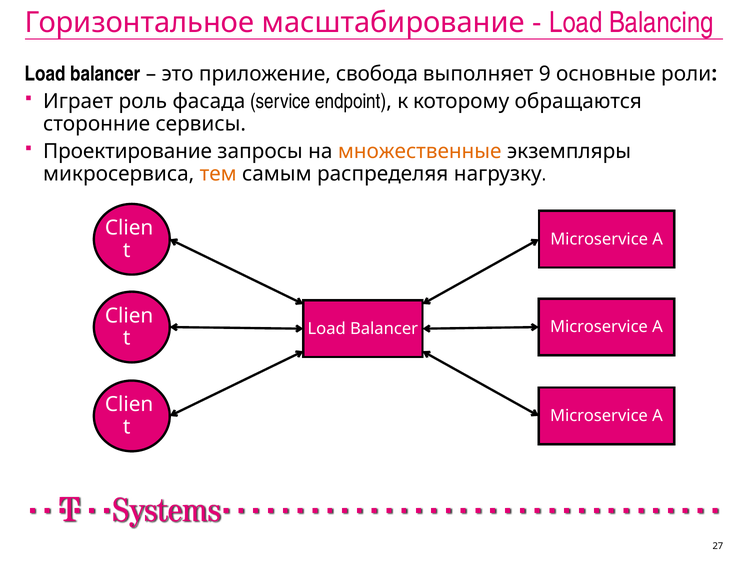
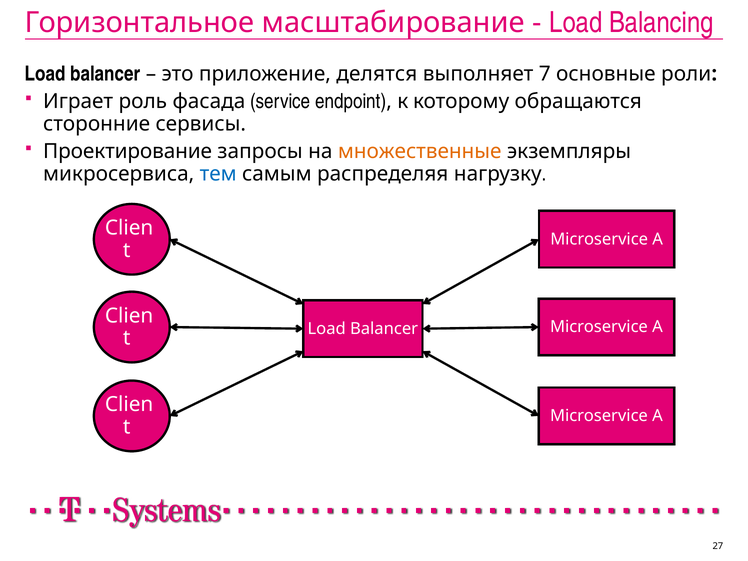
свобода: свобода -> делятся (377, 74)
9: 9 -> 7 (545, 74)
тем colour: orange -> blue (218, 174)
